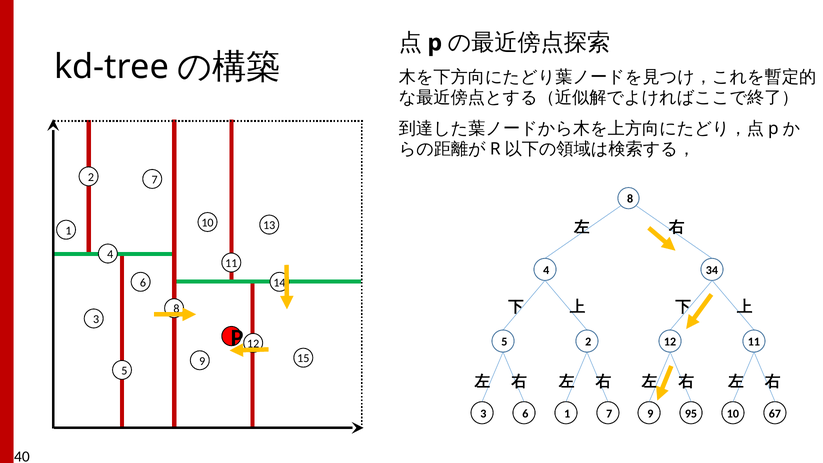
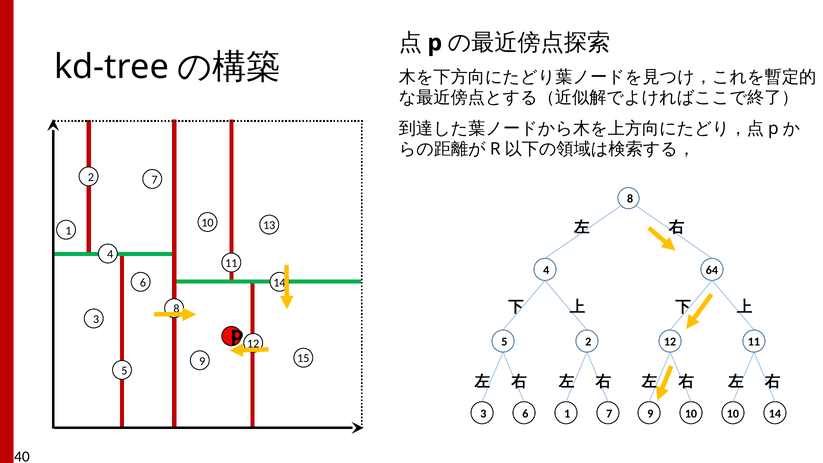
34: 34 -> 64 (712, 270)
9 95: 95 -> 10 (691, 413)
10 67: 67 -> 14 (775, 413)
